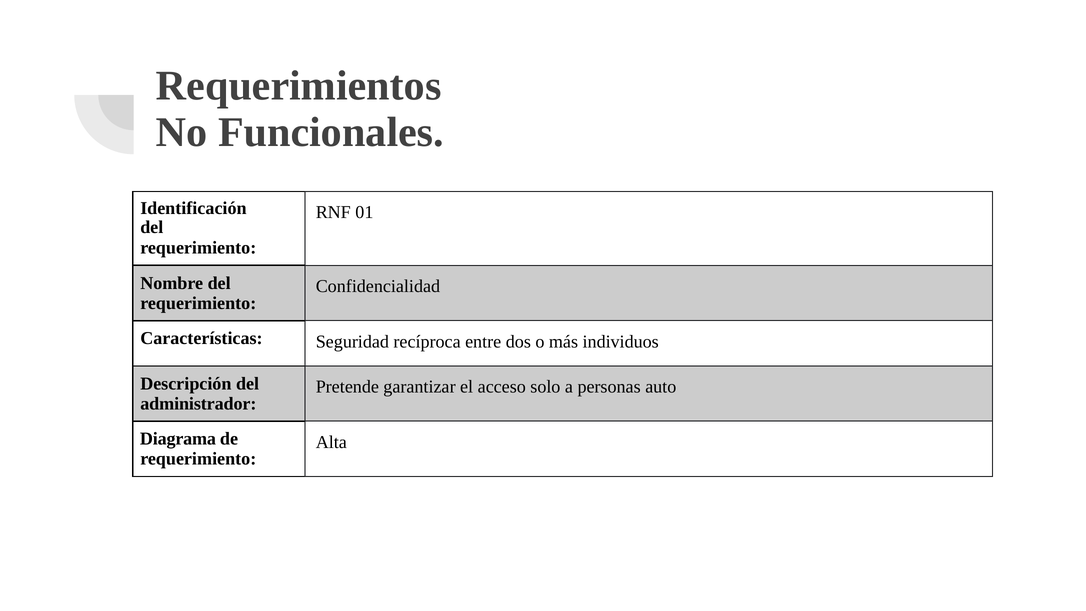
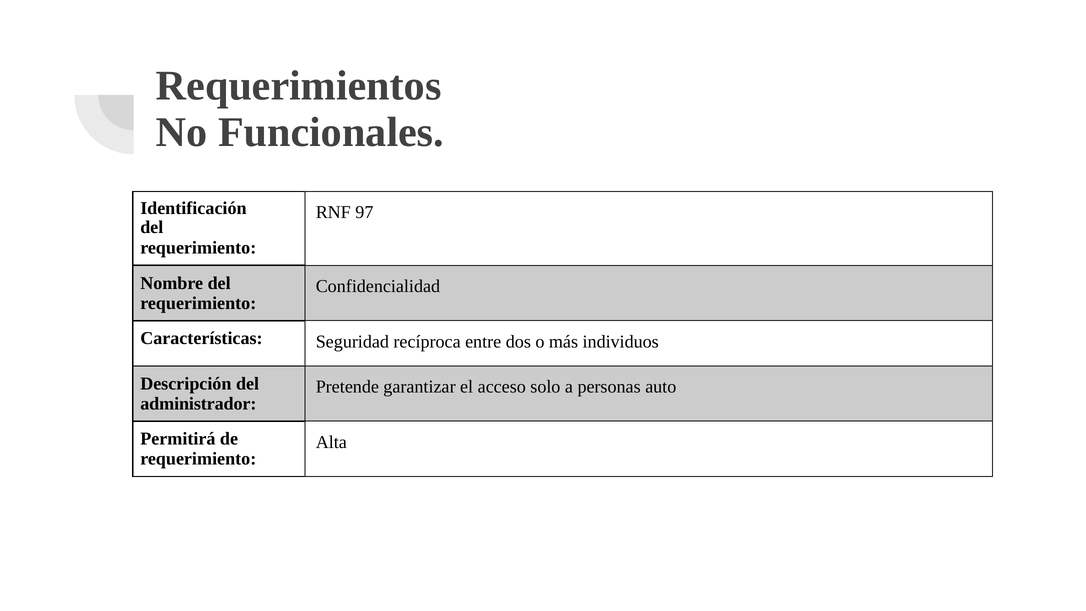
01: 01 -> 97 (364, 212)
Diagrama: Diagrama -> Permitirá (178, 439)
